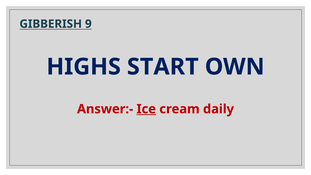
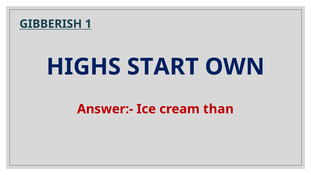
9: 9 -> 1 (88, 24)
Ice underline: present -> none (146, 109)
daily: daily -> than (218, 109)
